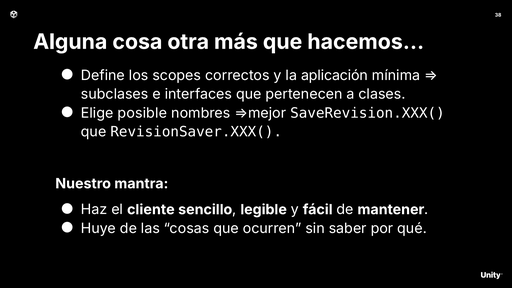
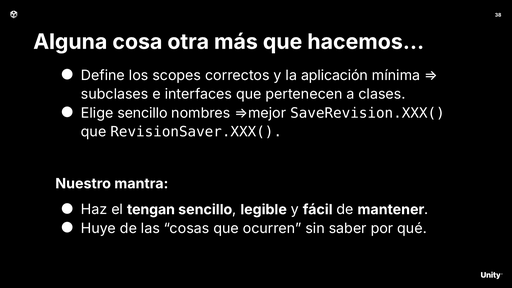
Elige posible: posible -> sencillo (142, 113)
cliente: cliente -> tengan (151, 210)
